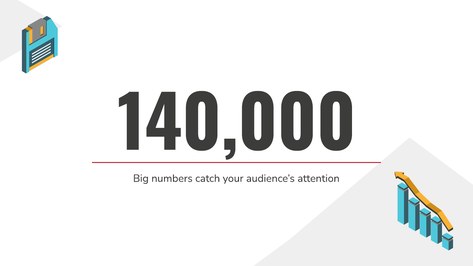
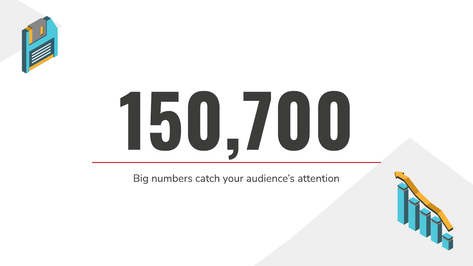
140,000: 140,000 -> 150,700 (236, 126)
